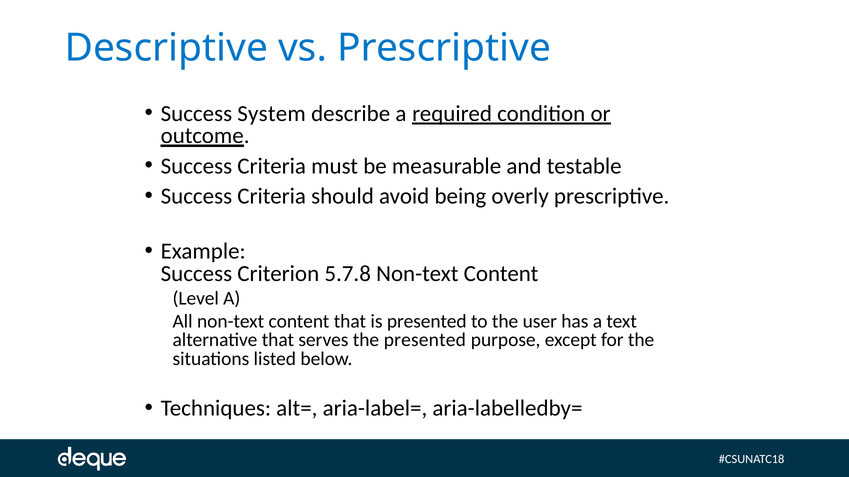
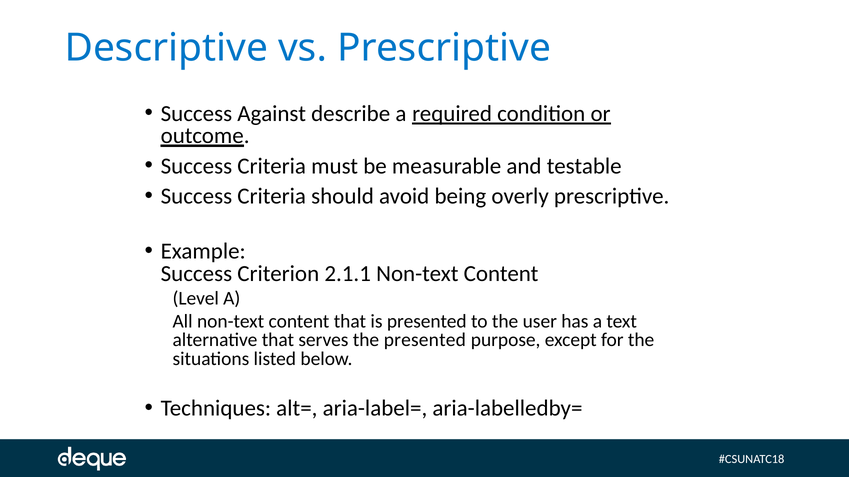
System: System -> Against (272, 114)
5.7.8: 5.7.8 -> 2.1.1 (348, 274)
